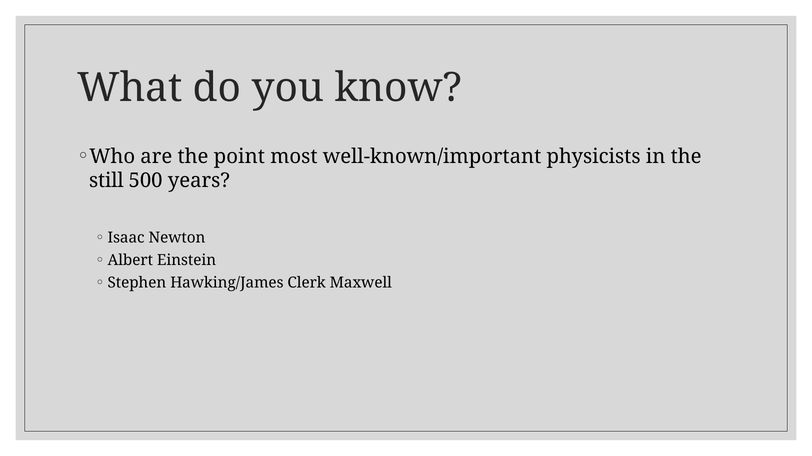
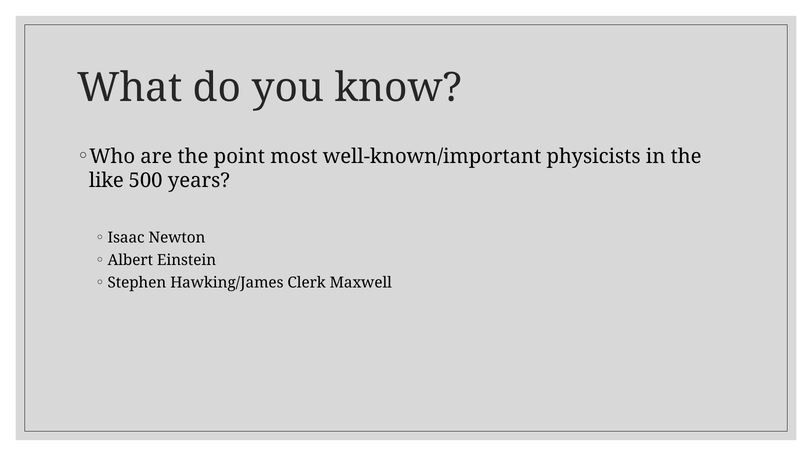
still: still -> like (106, 181)
